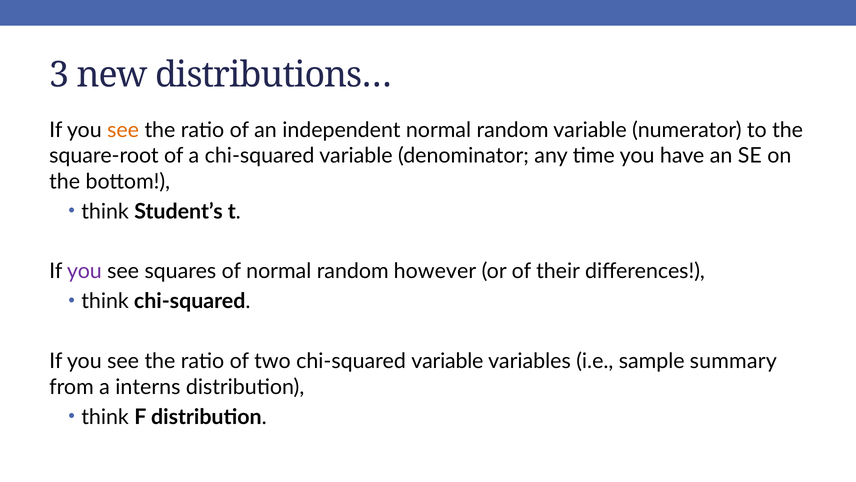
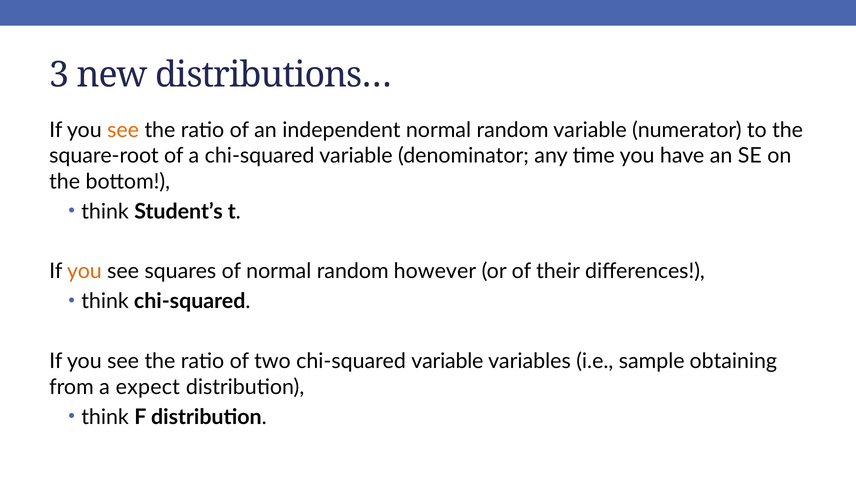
you colour: purple -> orange (84, 271)
summary: summary -> obtaining (733, 361)
interns: interns -> expect (148, 387)
